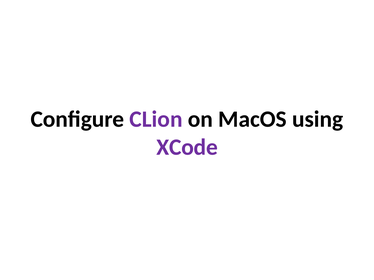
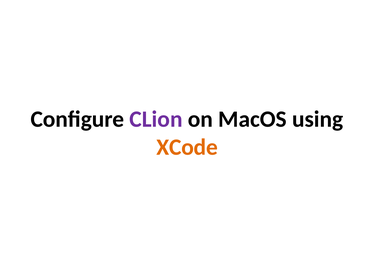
XCode colour: purple -> orange (187, 147)
